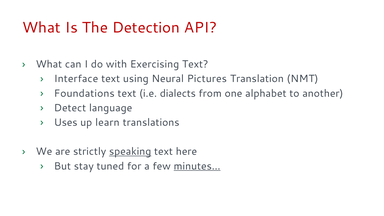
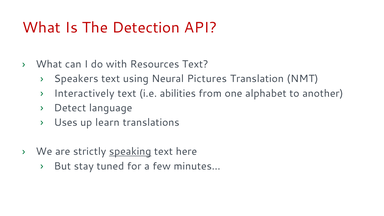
Exercising: Exercising -> Resources (155, 64)
Interface: Interface -> Speakers (76, 79)
Foundations: Foundations -> Interactively (84, 93)
dialects: dialects -> abilities (178, 93)
minutes… underline: present -> none (197, 166)
